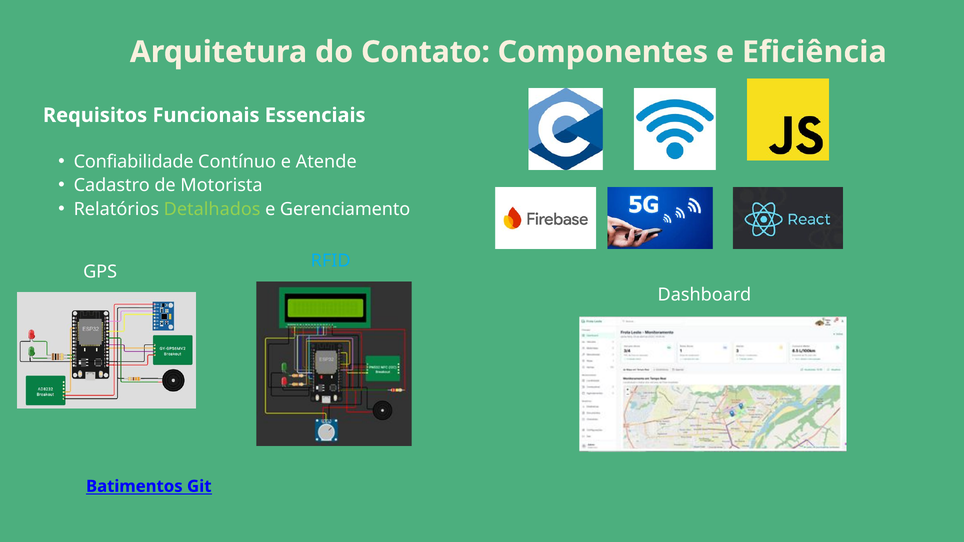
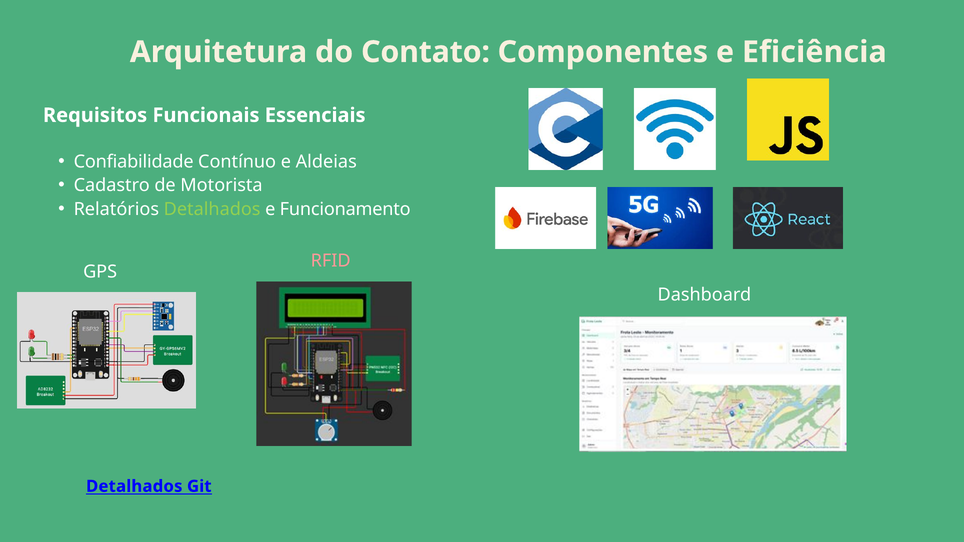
Atende: Atende -> Aldeias (326, 162)
Gerenciamento: Gerenciamento -> Funcionamento (345, 209)
RFID colour: light blue -> pink (331, 261)
Batimentos: Batimentos -> Detalhados (134, 486)
